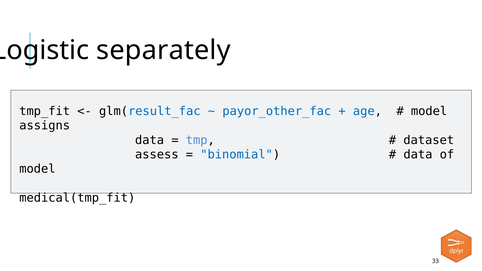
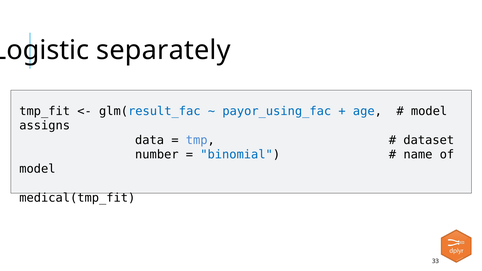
payor_other_fac: payor_other_fac -> payor_using_fac (277, 111)
assess: assess -> number (157, 155)
data: data -> name (418, 155)
